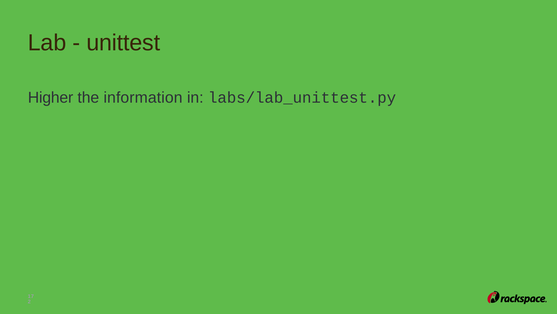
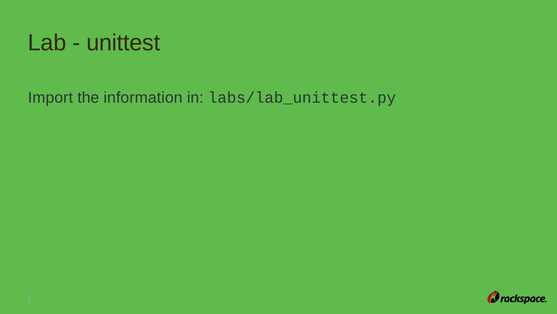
Higher: Higher -> Import (50, 97)
